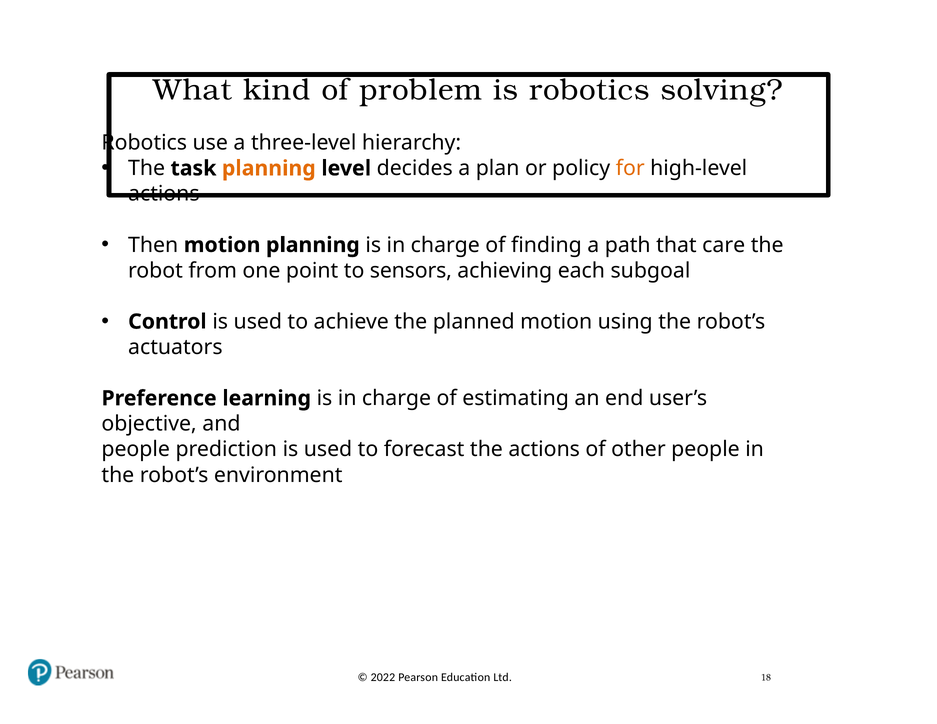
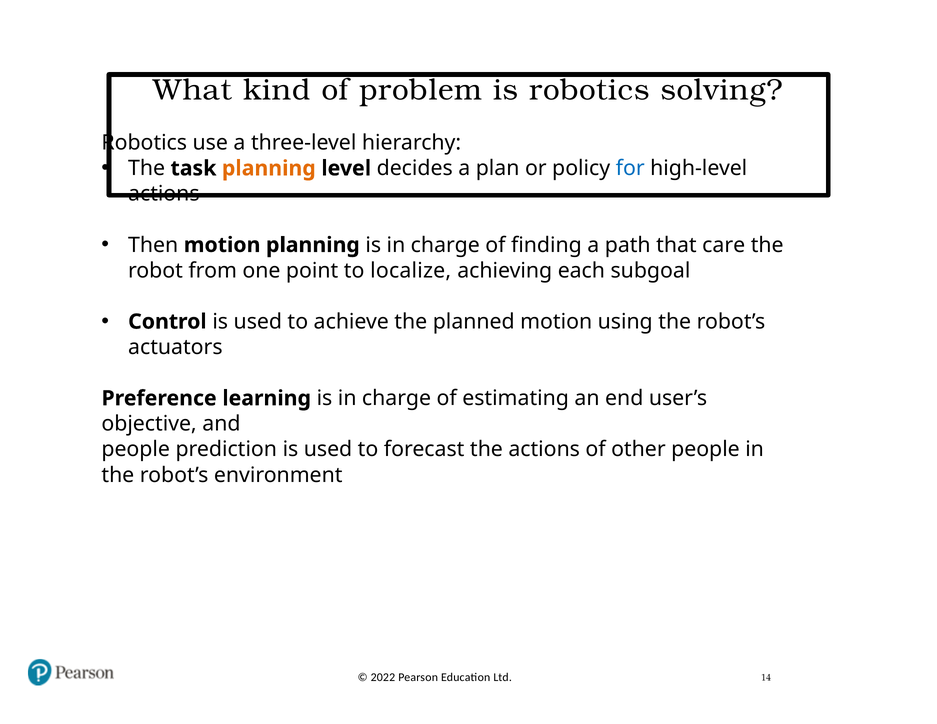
for colour: orange -> blue (630, 168)
sensors: sensors -> localize (411, 271)
18: 18 -> 14 (766, 677)
